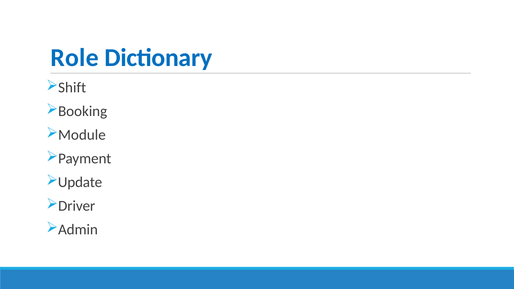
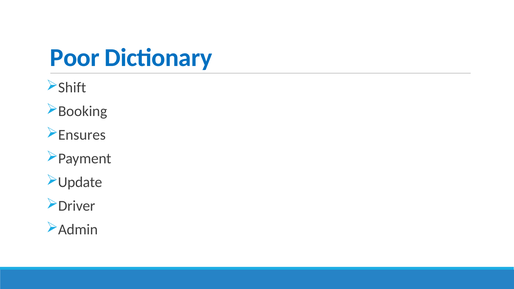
Role: Role -> Poor (75, 58)
Module: Module -> Ensures (82, 135)
